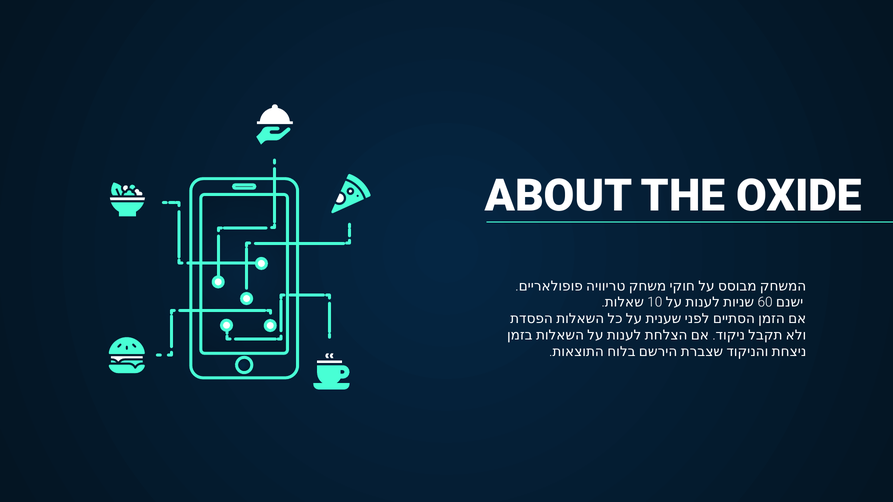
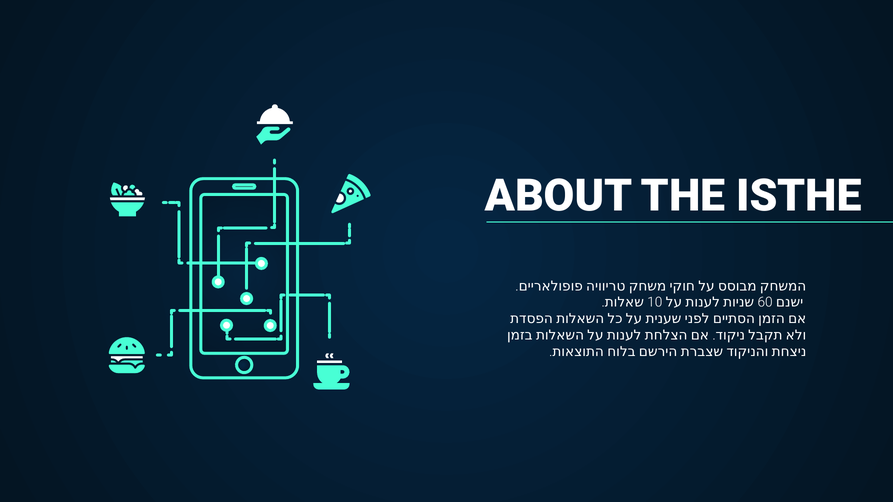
OXIDE: OXIDE -> ISTHE (799, 196)
